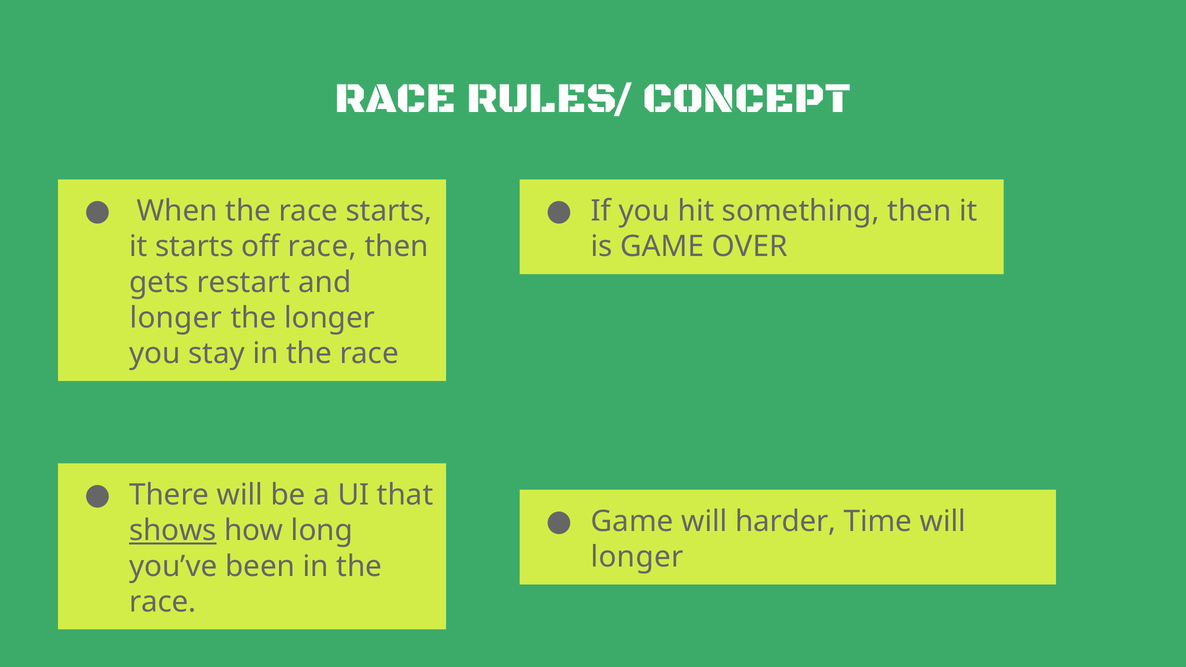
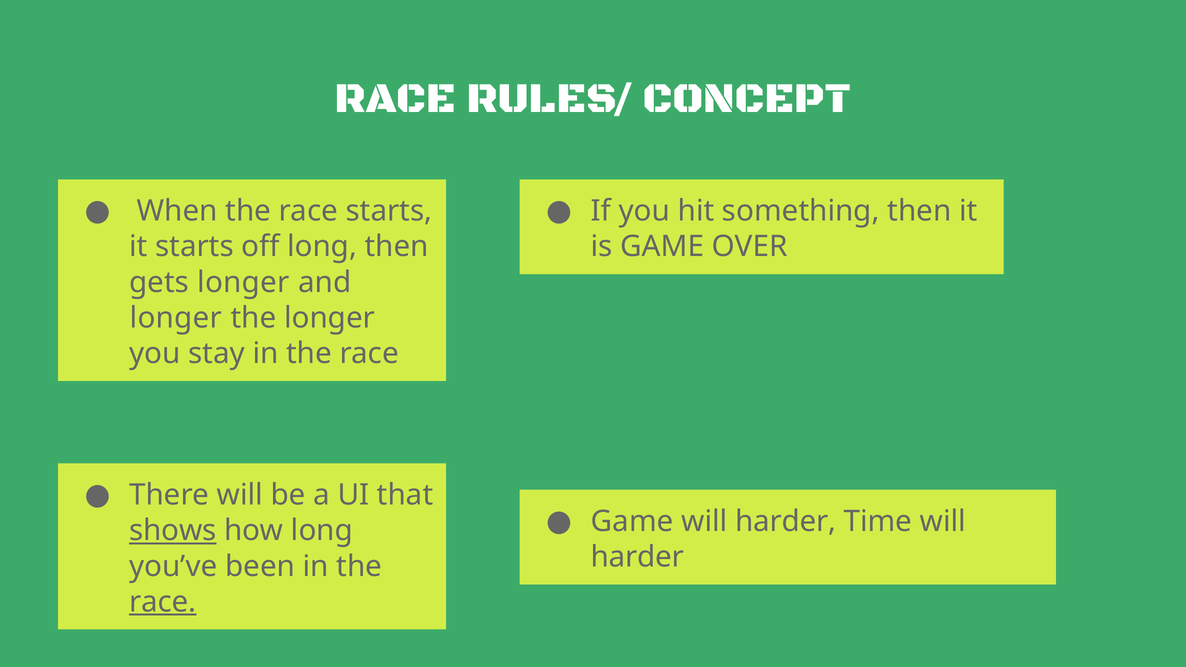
off race: race -> long (322, 247)
gets restart: restart -> longer (243, 282)
longer: longer -> harder (637, 557)
race underline: none -> present (163, 602)
